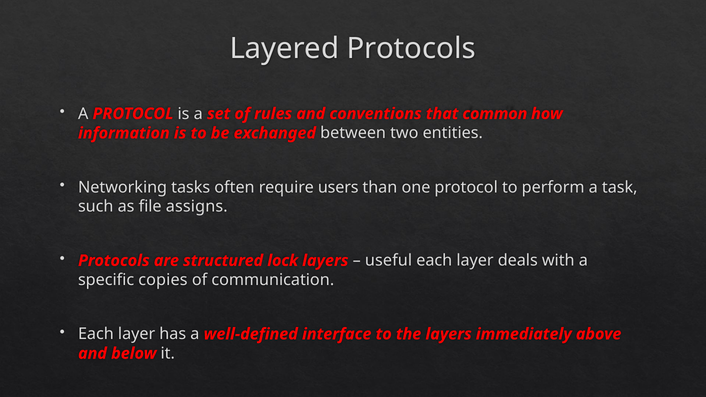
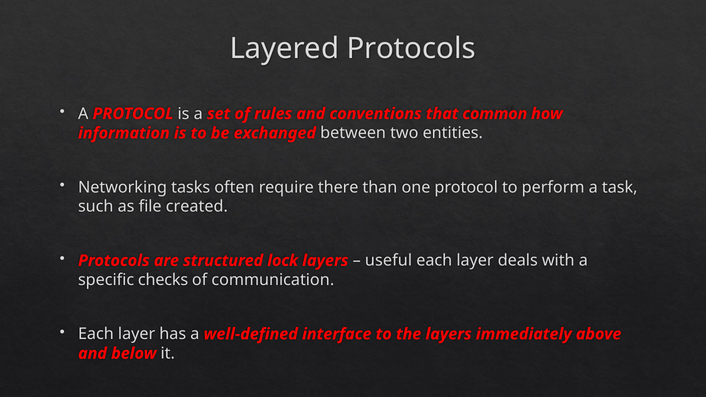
users: users -> there (338, 187)
assigns: assigns -> created (197, 207)
copies: copies -> checks (163, 280)
